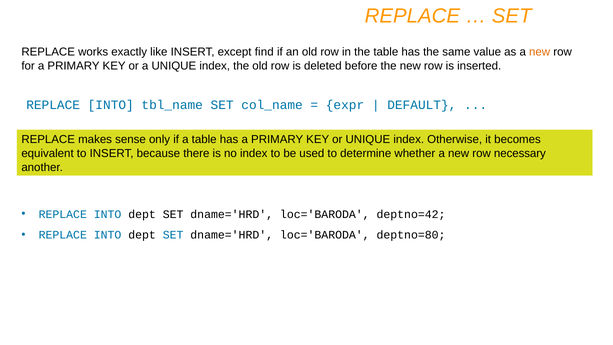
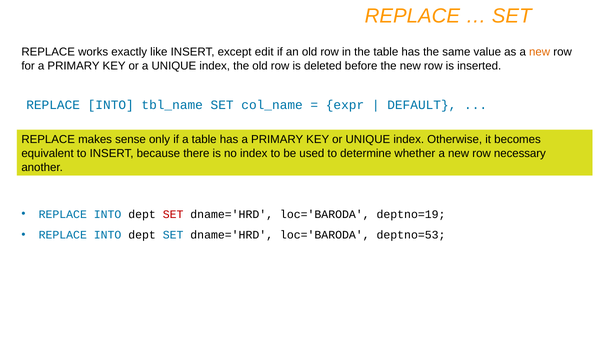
find: find -> edit (264, 52)
SET colour: black -> red (173, 214)
deptno=42: deptno=42 -> deptno=19 (411, 214)
deptno=80: deptno=80 -> deptno=53 (411, 235)
